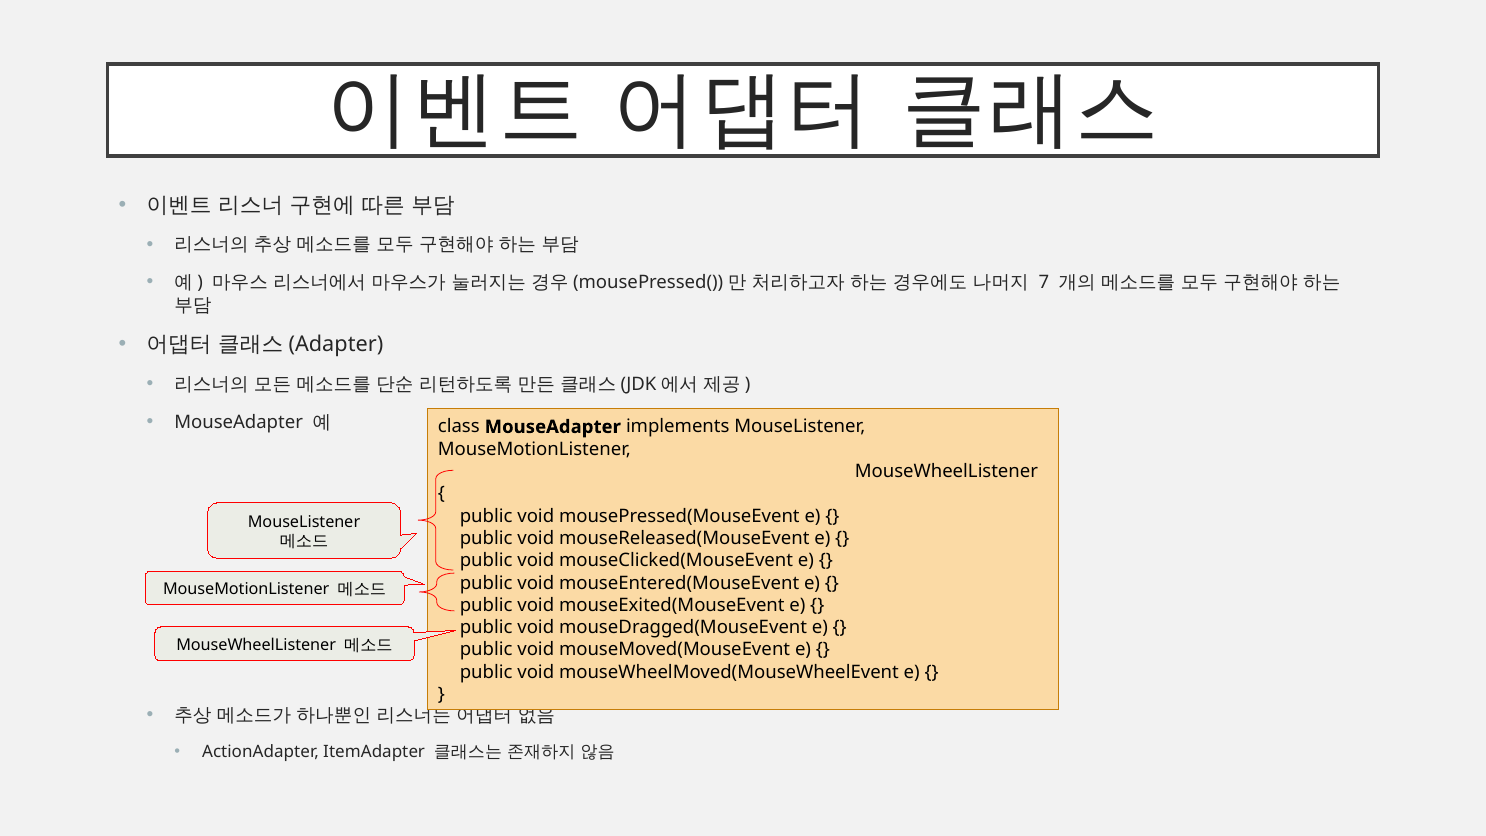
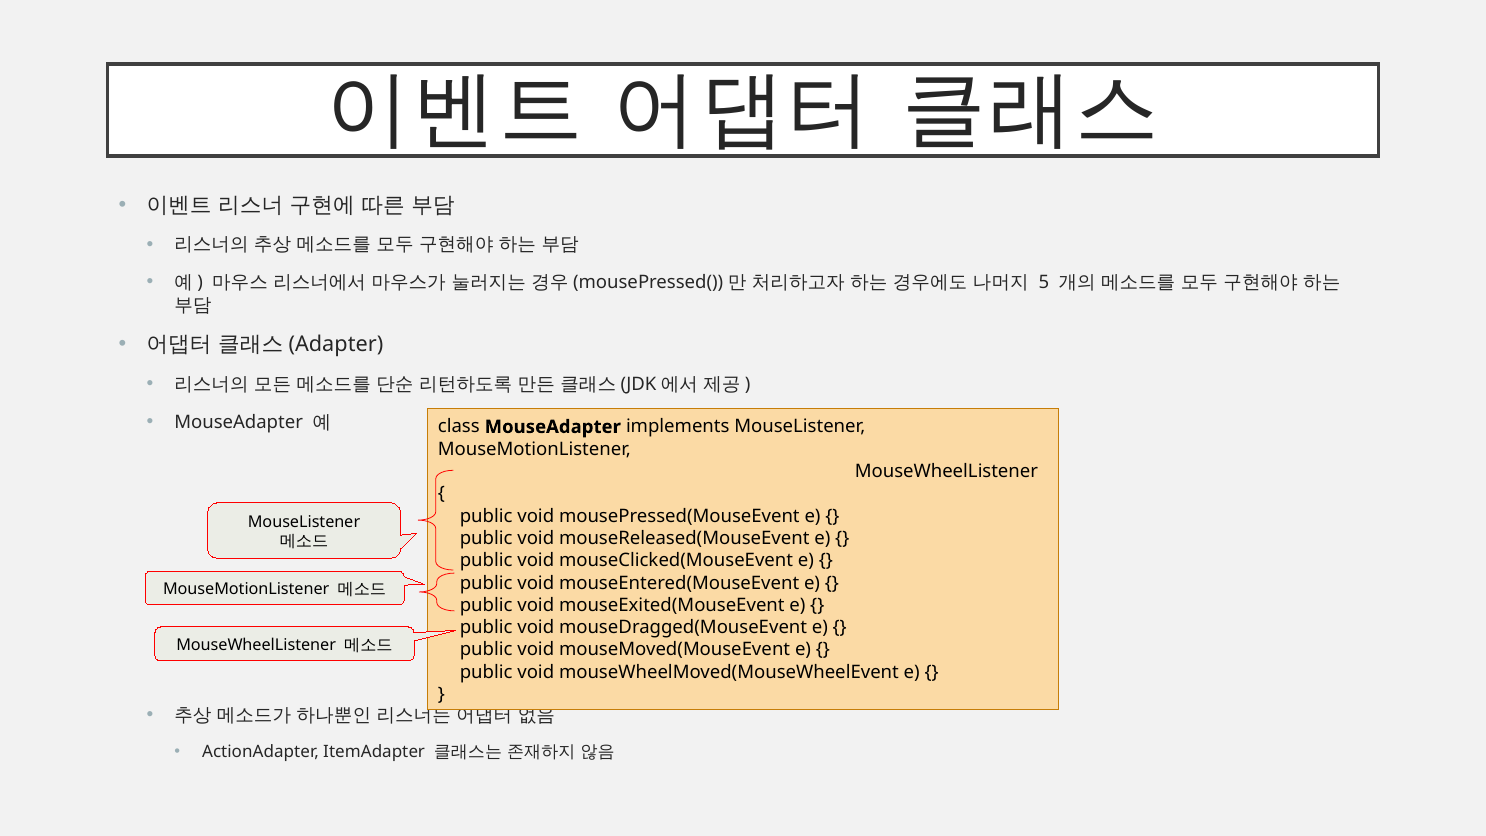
7: 7 -> 5 (1044, 283)
